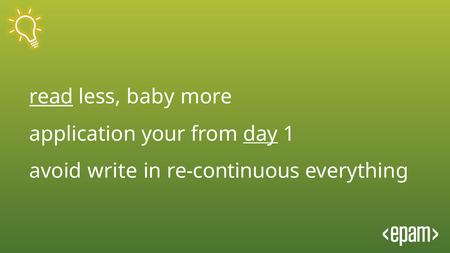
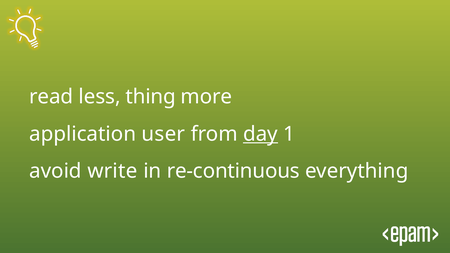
read underline: present -> none (51, 97)
baby: baby -> thing (151, 97)
your: your -> user (163, 134)
